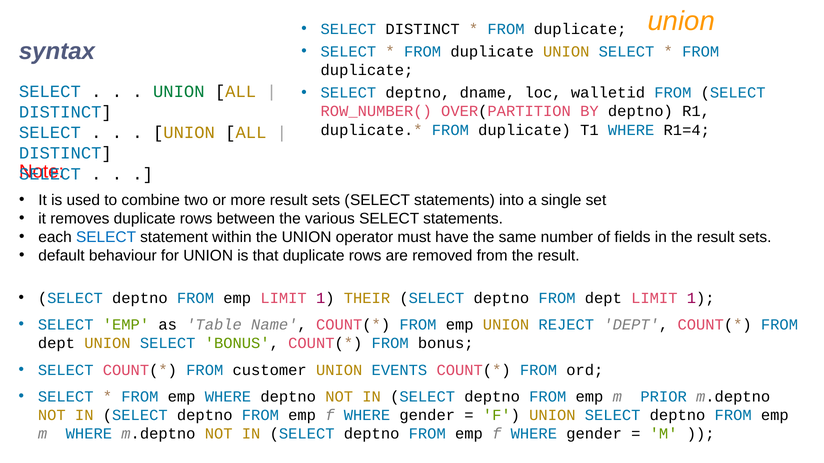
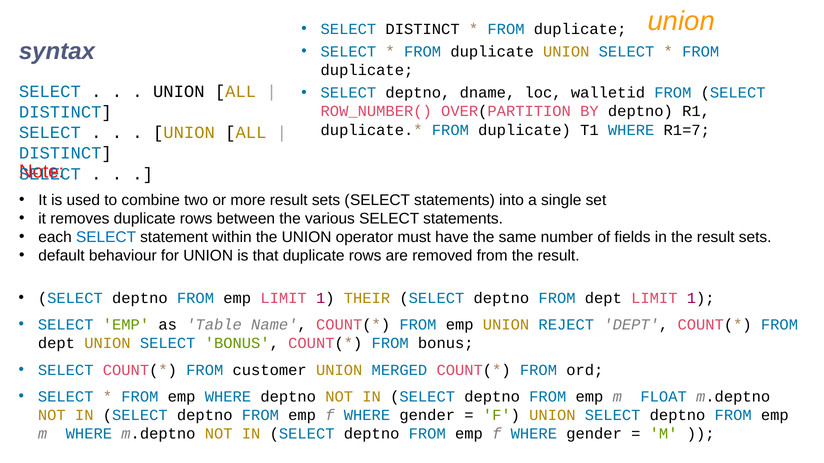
UNION colour: green -> black (179, 92)
R1=4: R1=4 -> R1=7 (687, 130)
EVENTS: EVENTS -> MERGED (399, 370)
PRIOR: PRIOR -> FLOAT (664, 397)
